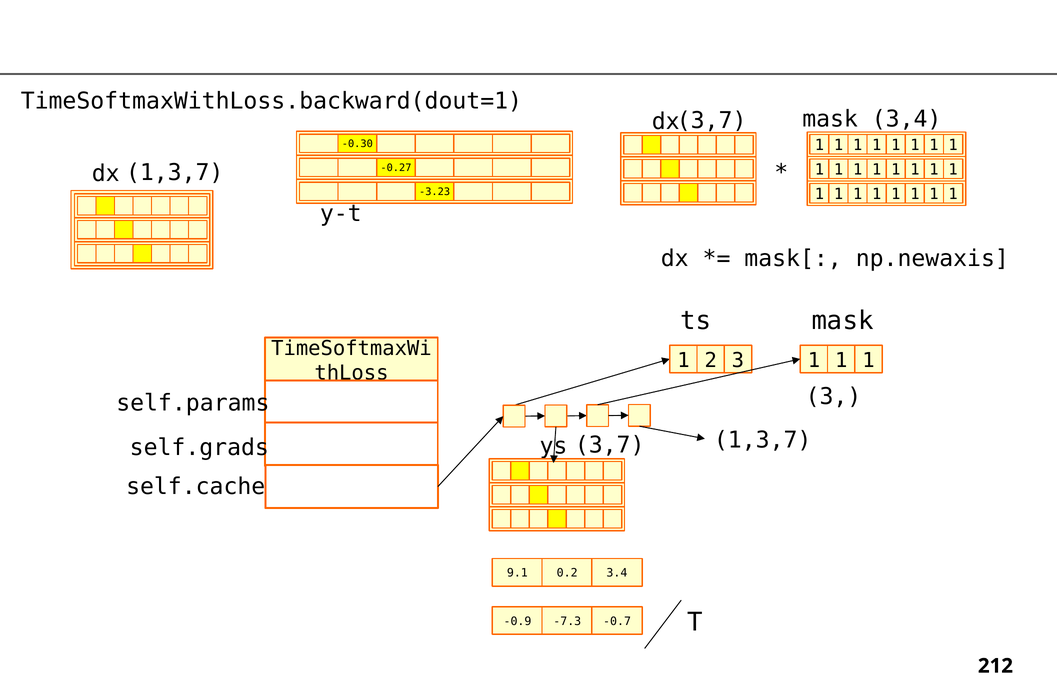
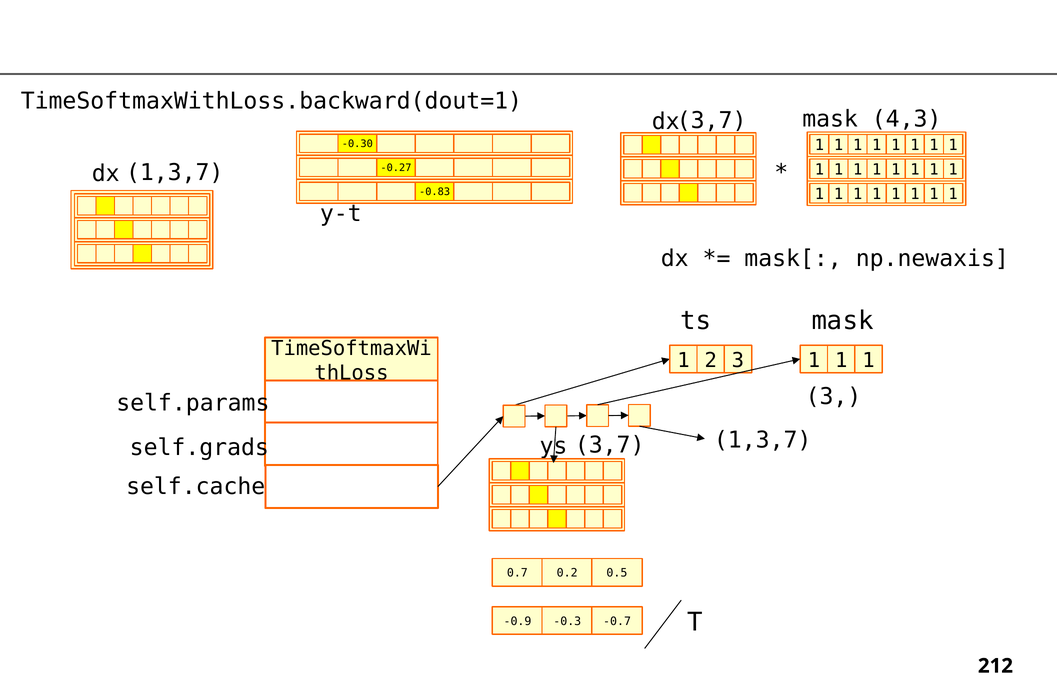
3,4: 3,4 -> 4,3 (907, 119)
-3.23: -3.23 -> -0.83 (435, 192)
9.1: 9.1 -> 0.7 (517, 573)
3.4: 3.4 -> 0.5 (617, 573)
-7.3: -7.3 -> -0.3 (567, 621)
